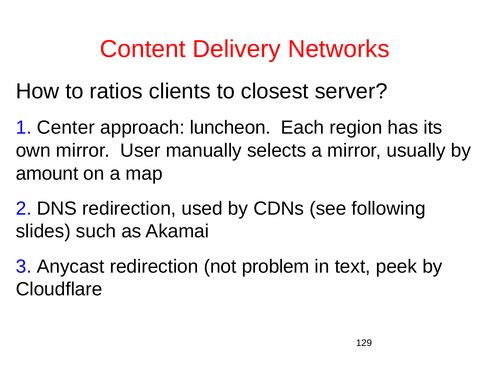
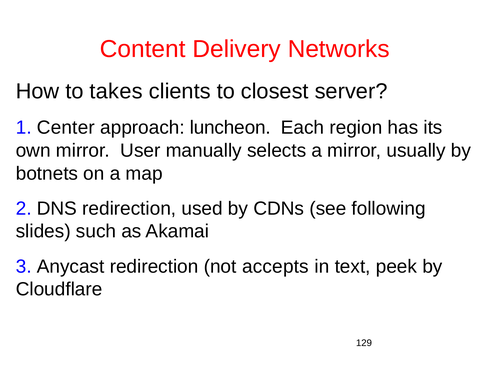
ratios: ratios -> takes (116, 91)
amount: amount -> botnets (47, 174)
problem: problem -> accepts (275, 267)
